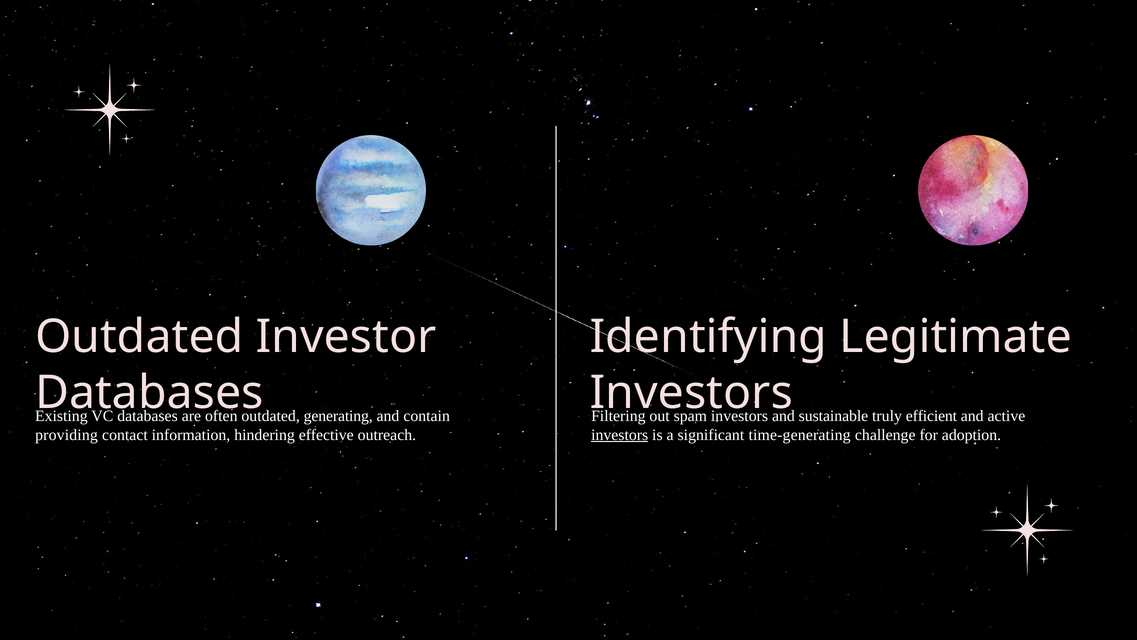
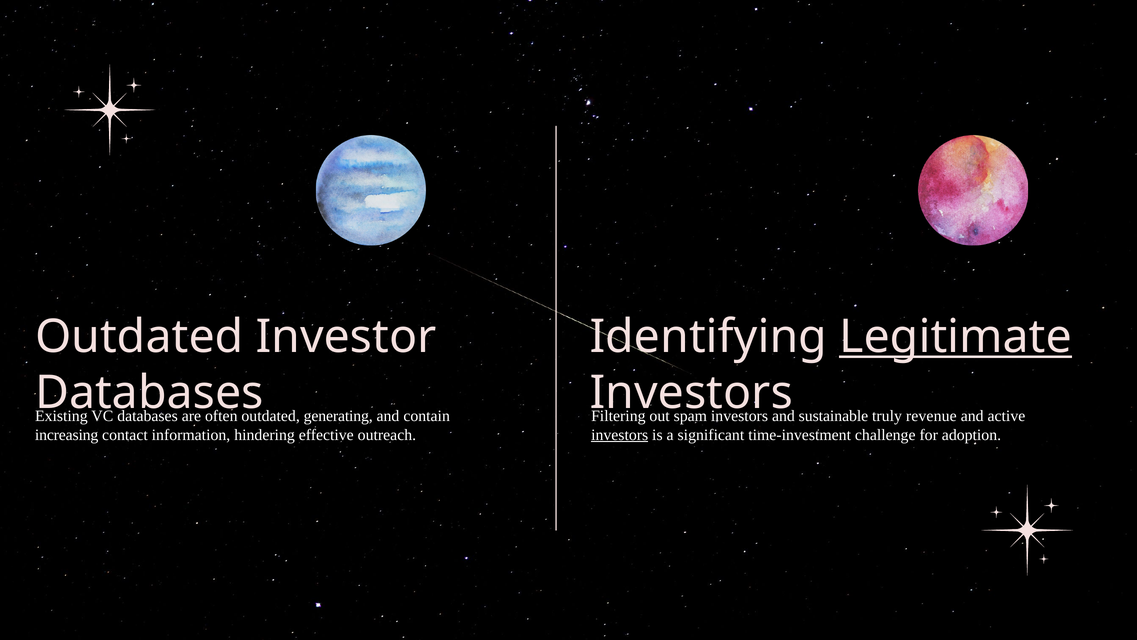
Legitimate underline: none -> present (956, 337)
efficient: efficient -> revenue (931, 416)
providing: providing -> increasing (67, 435)
time-generating: time-generating -> time-investment (800, 435)
